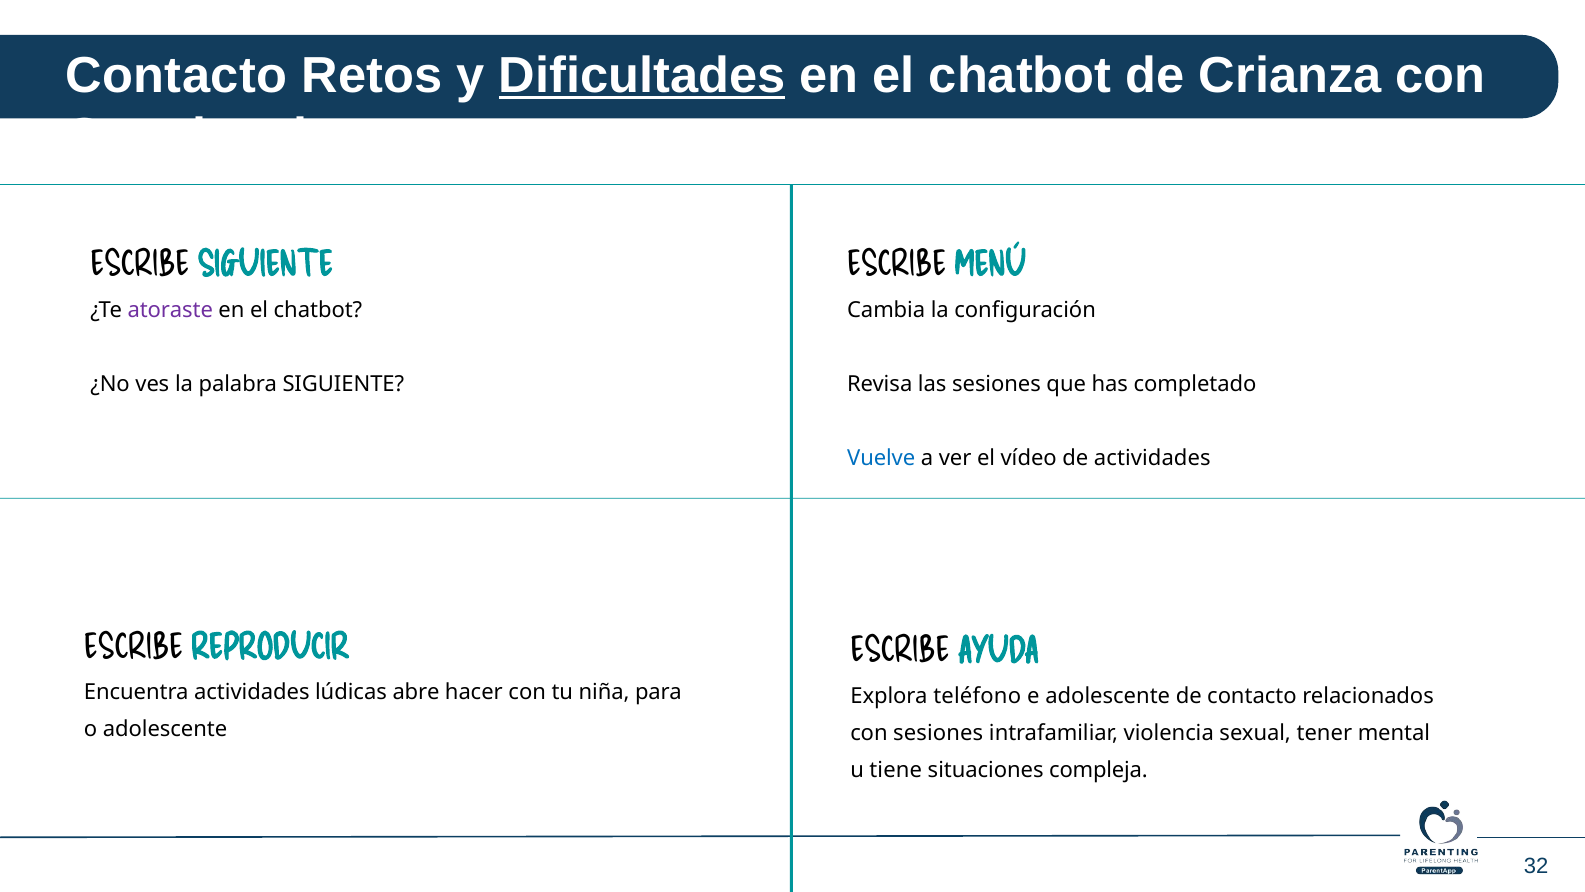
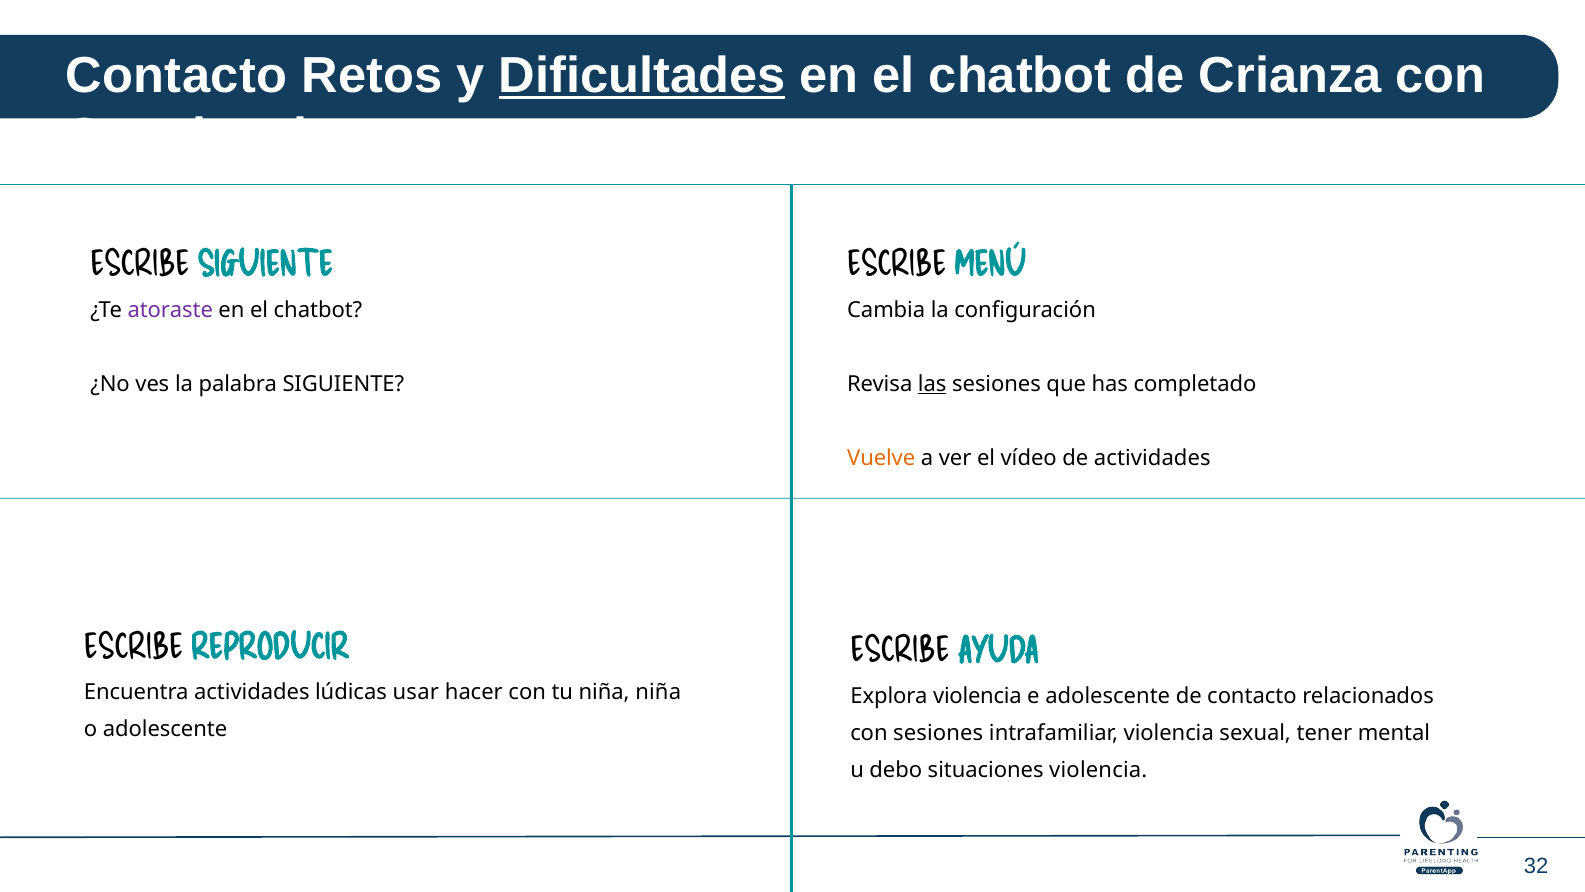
las underline: none -> present (932, 384)
Vuelve colour: blue -> orange (881, 458)
abre: abre -> usar (416, 692)
niña para: para -> niña (658, 692)
Explora teléfono: teléfono -> violencia (977, 696)
tiene: tiene -> debo (896, 770)
situaciones compleja: compleja -> violencia (1098, 770)
